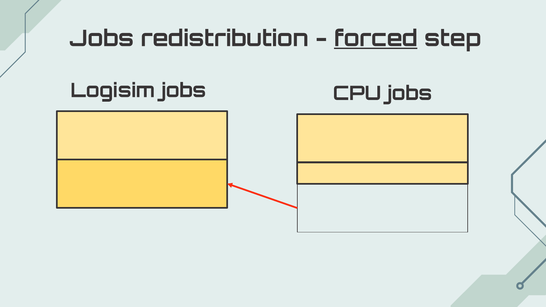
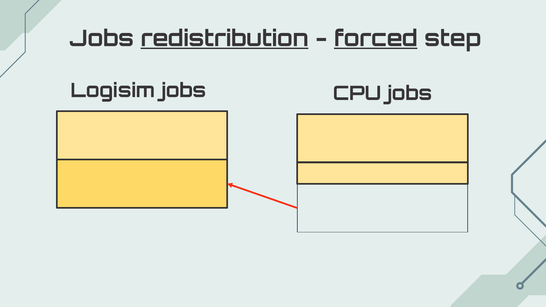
redistribution underline: none -> present (225, 39)
